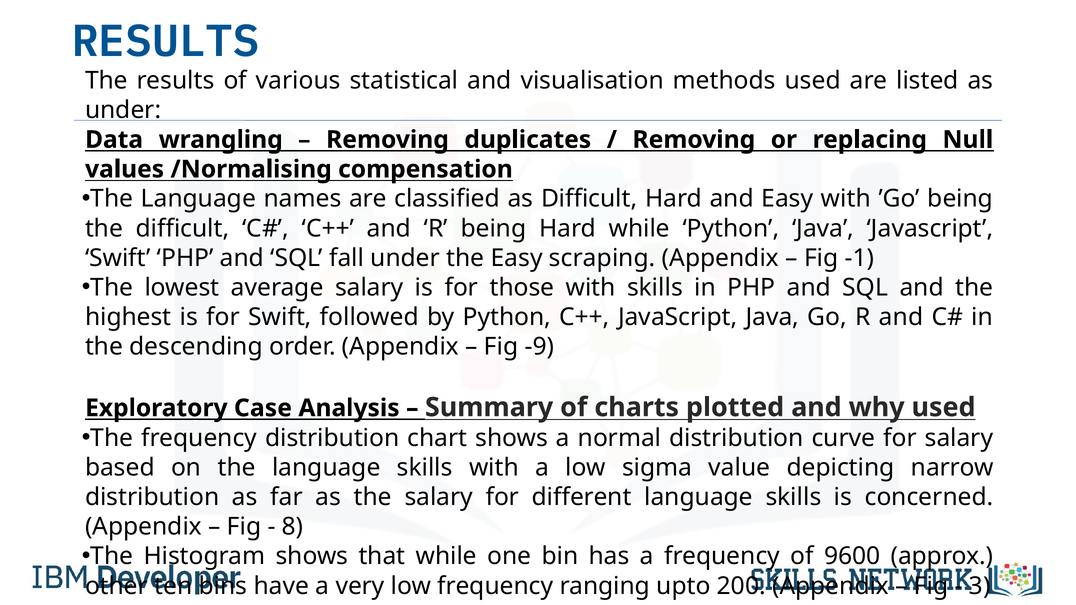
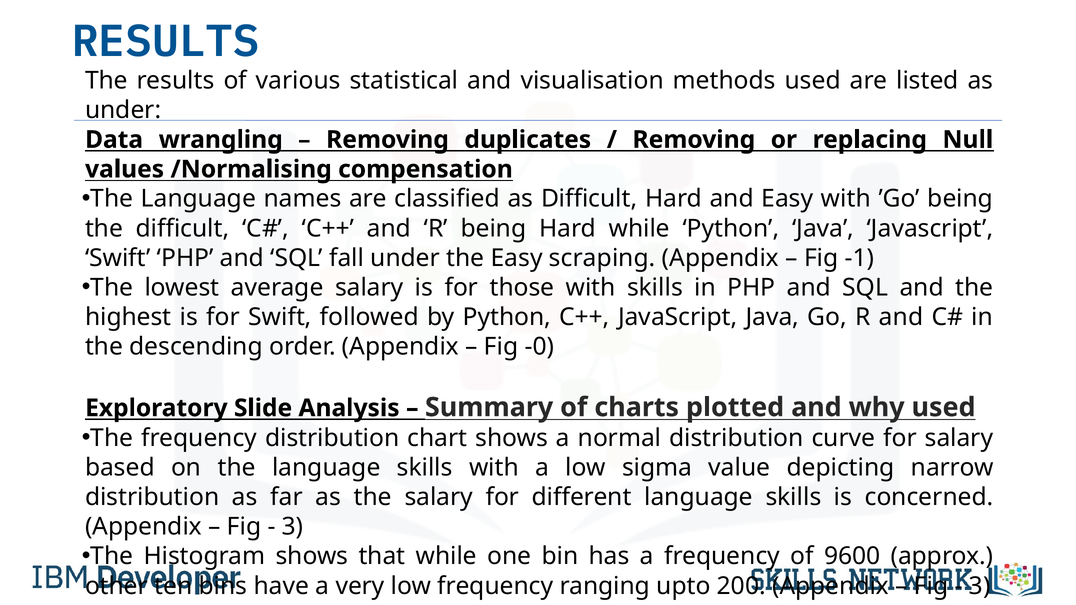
-9: -9 -> -0 (539, 347)
Case: Case -> Slide (263, 408)
8: 8 -> 3 (293, 527)
